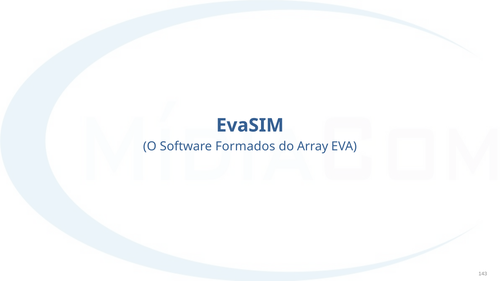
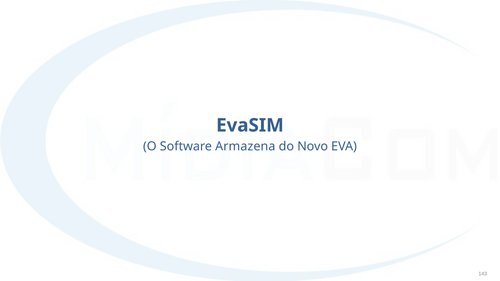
Formados: Formados -> Armazena (245, 146)
Array: Array -> Novo (313, 146)
